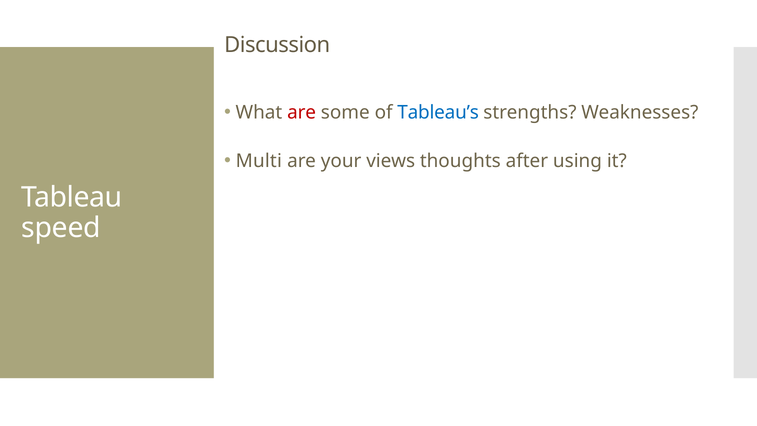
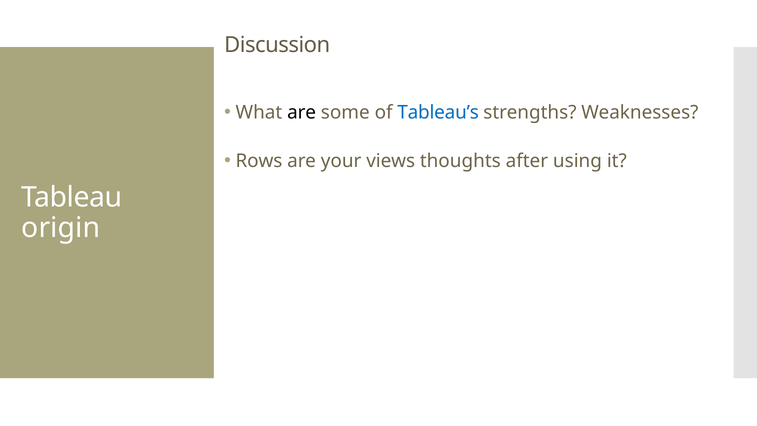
are colour: red -> black (302, 112)
Multi: Multi -> Rows (259, 161)
speed: speed -> origin (61, 228)
